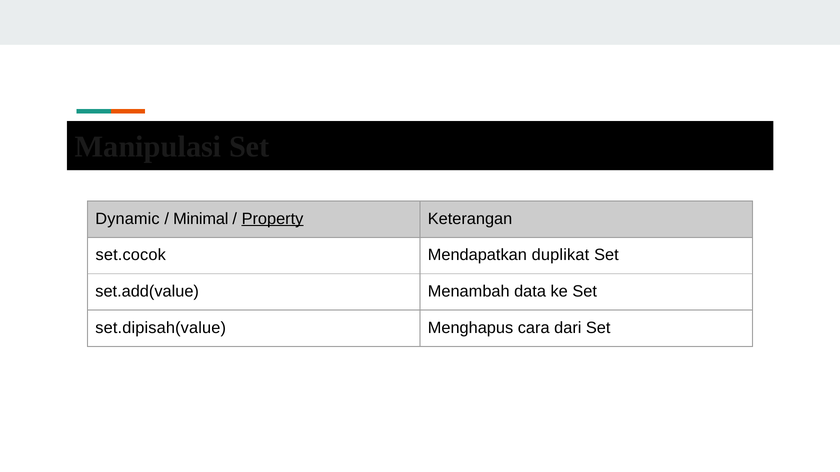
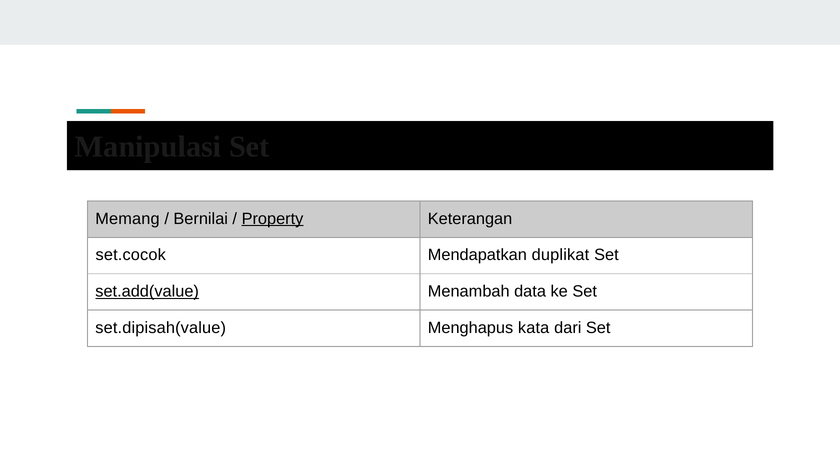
Dynamic: Dynamic -> Memang (127, 219)
Minimal: Minimal -> Bernilai (201, 219)
set.add(value underline: none -> present (147, 292)
cara: cara -> kata (534, 328)
